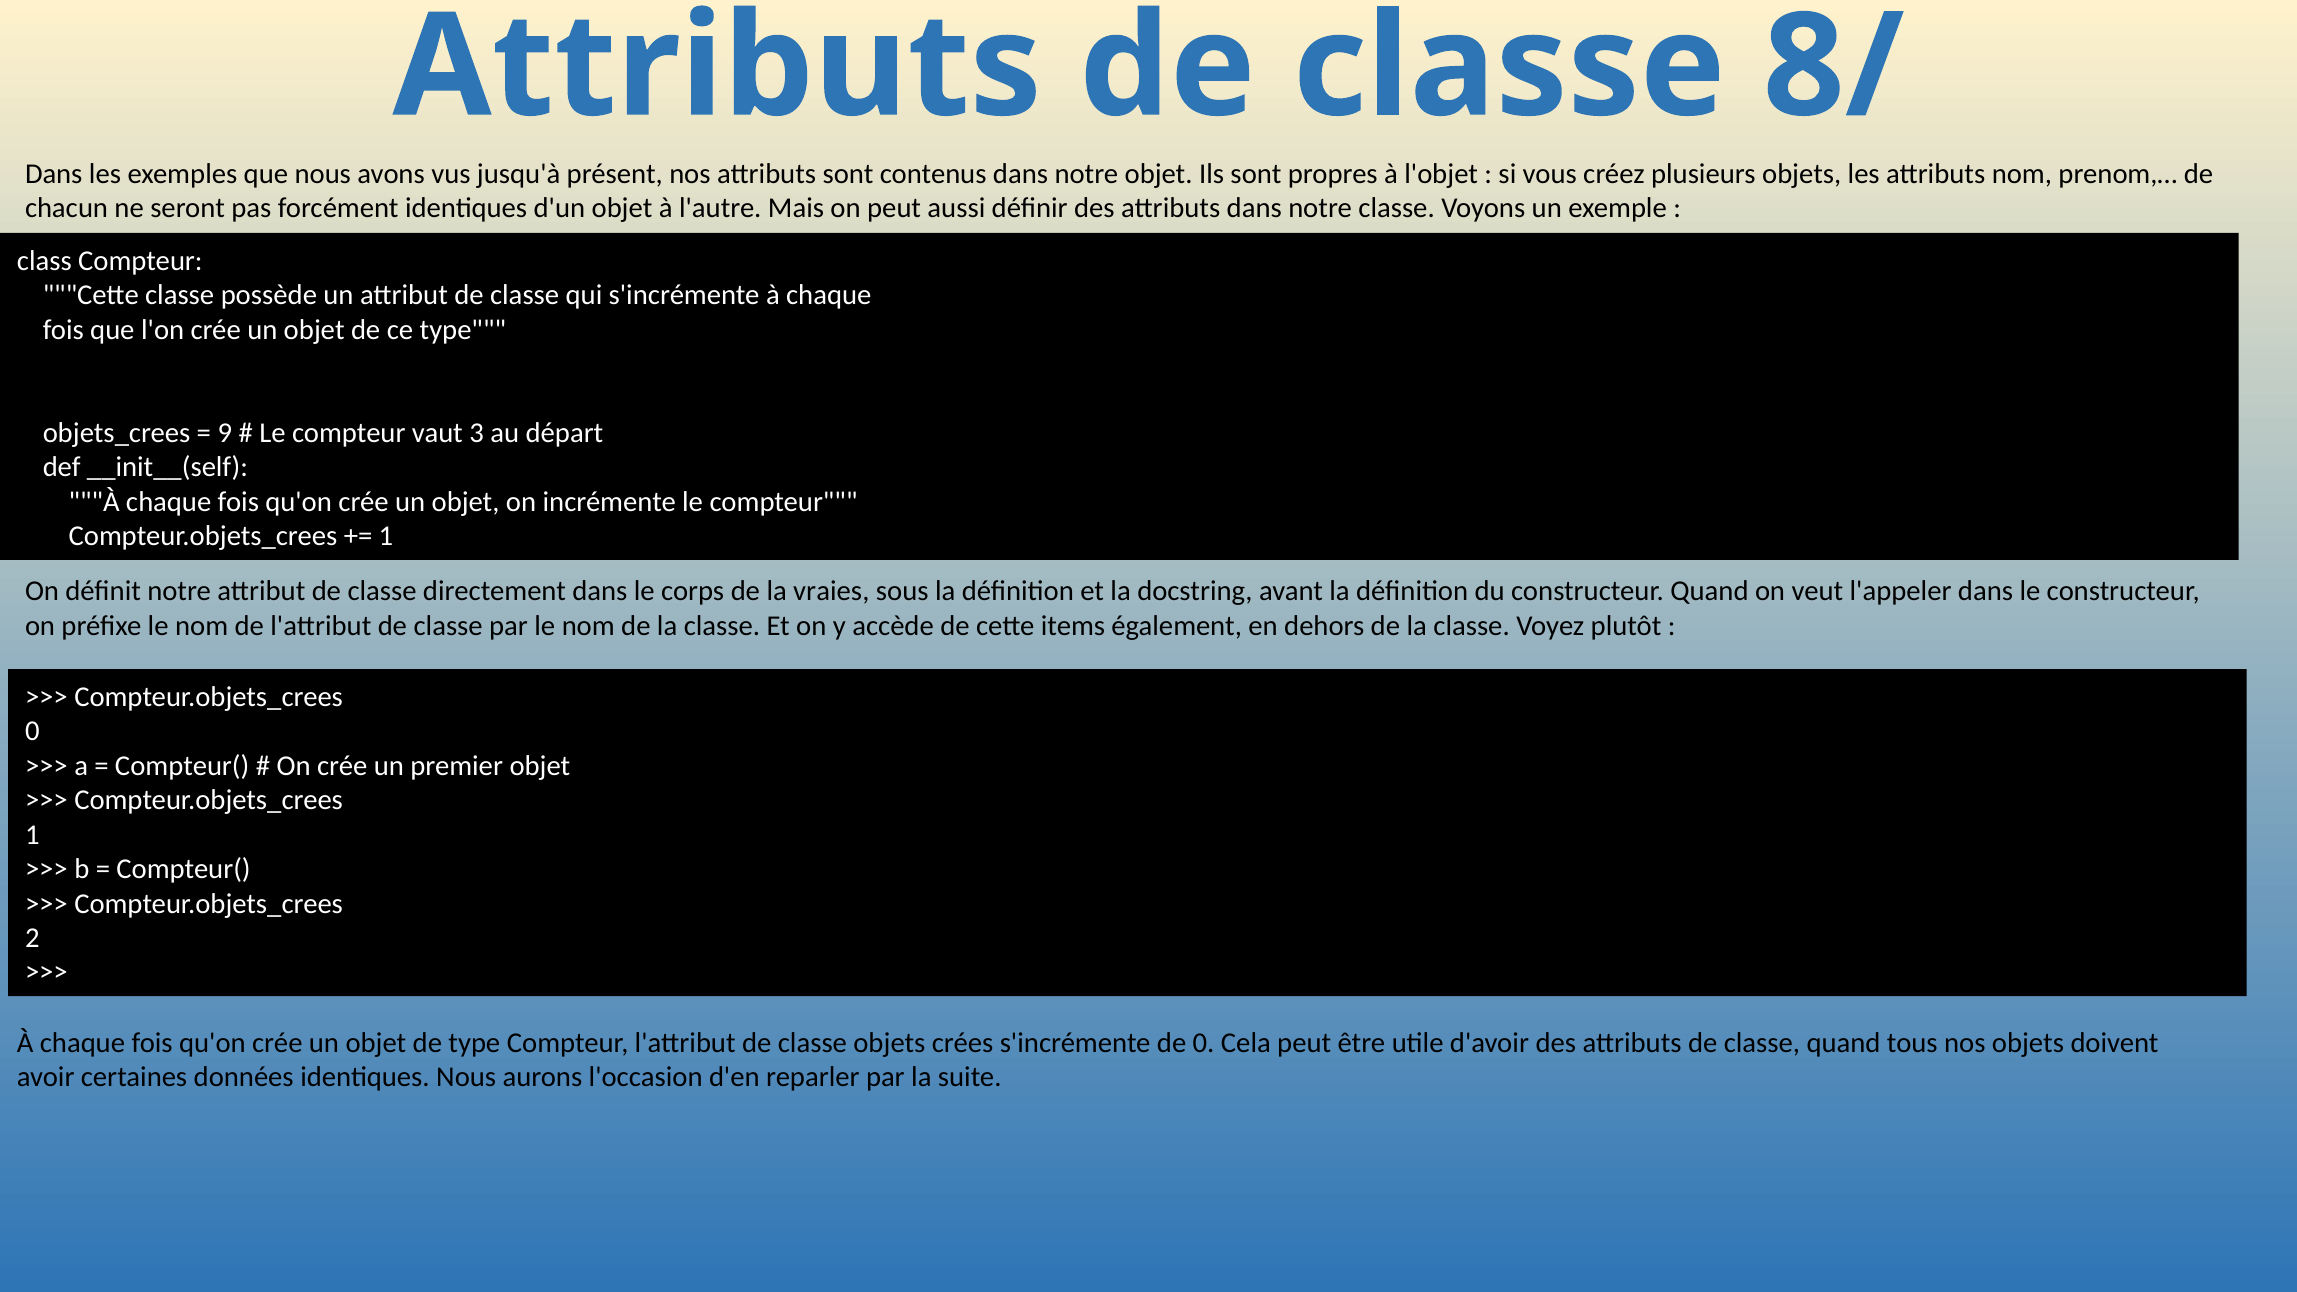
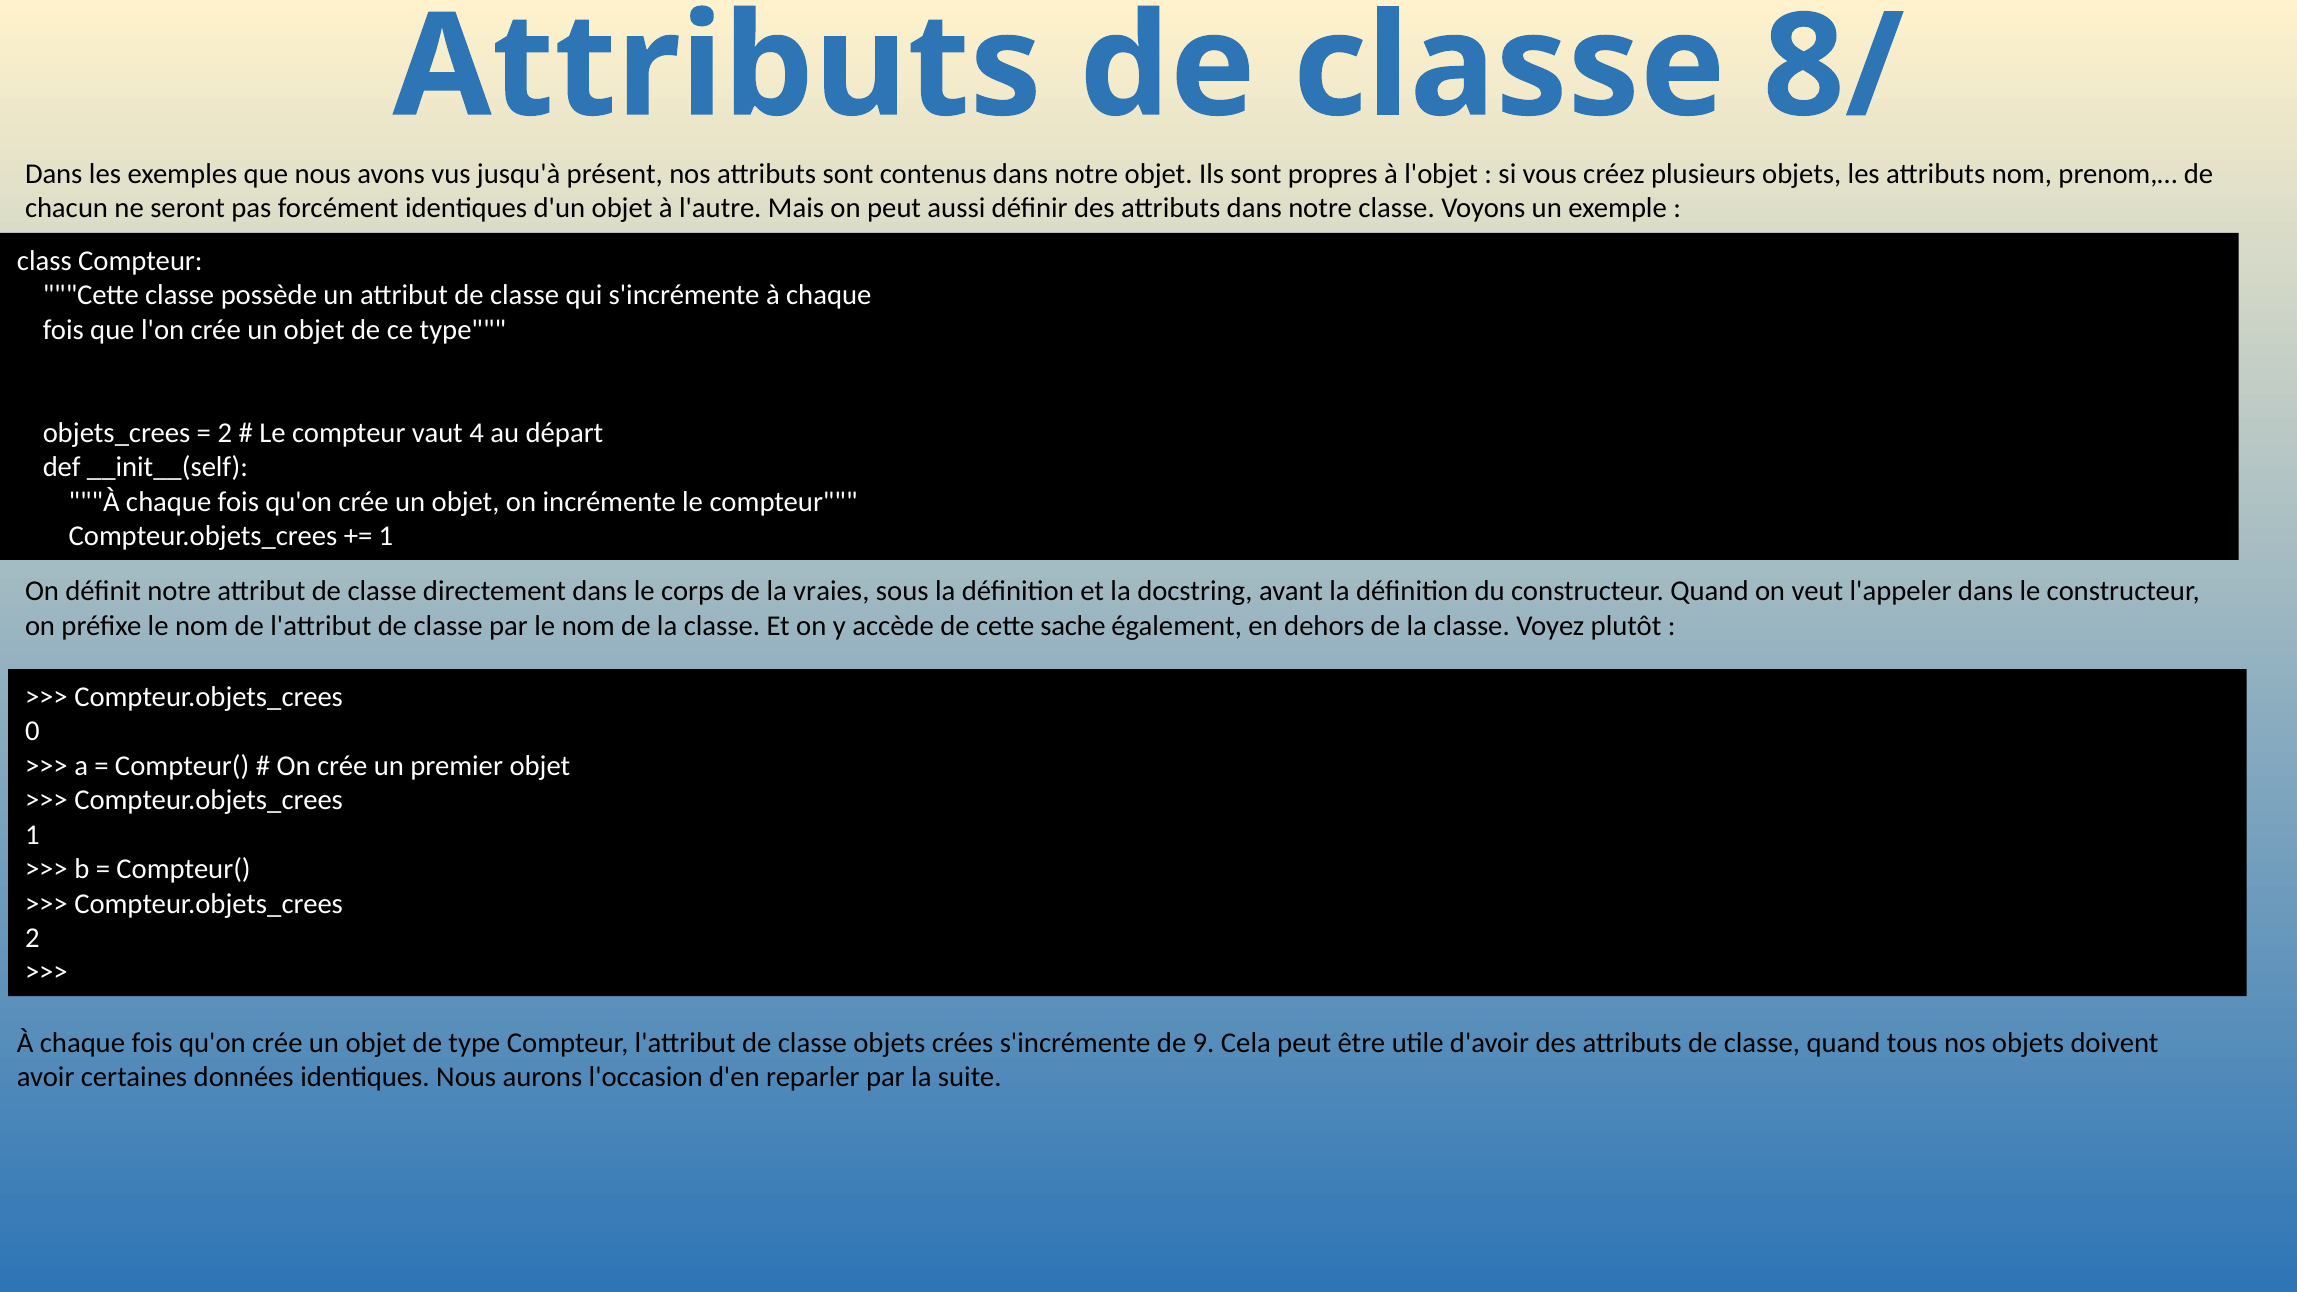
9: 9 -> 2 (225, 433)
3: 3 -> 4 (477, 433)
items: items -> sache (1073, 626)
de 0: 0 -> 9 (1204, 1043)
